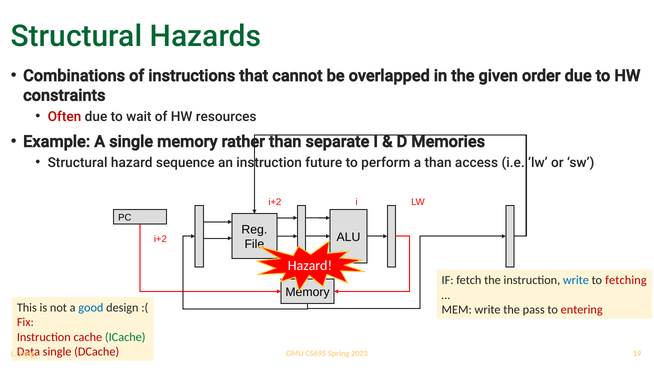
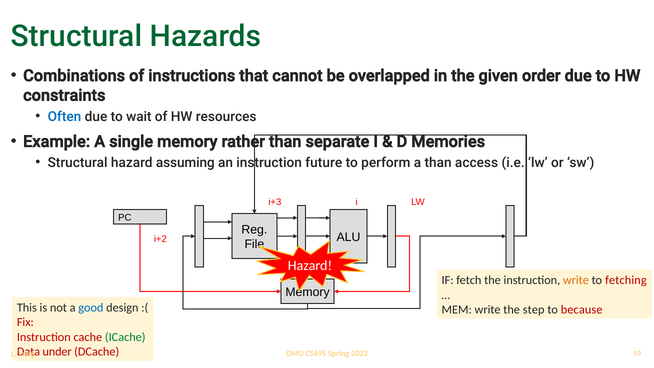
Often colour: red -> blue (64, 117)
sequence: sequence -> assuming (185, 163)
i+2: i+2 -> i+3 (275, 202)
write colour: blue -> orange (576, 280)
pass: pass -> step (534, 310)
entering: entering -> because (582, 310)
single: single -> under (57, 352)
